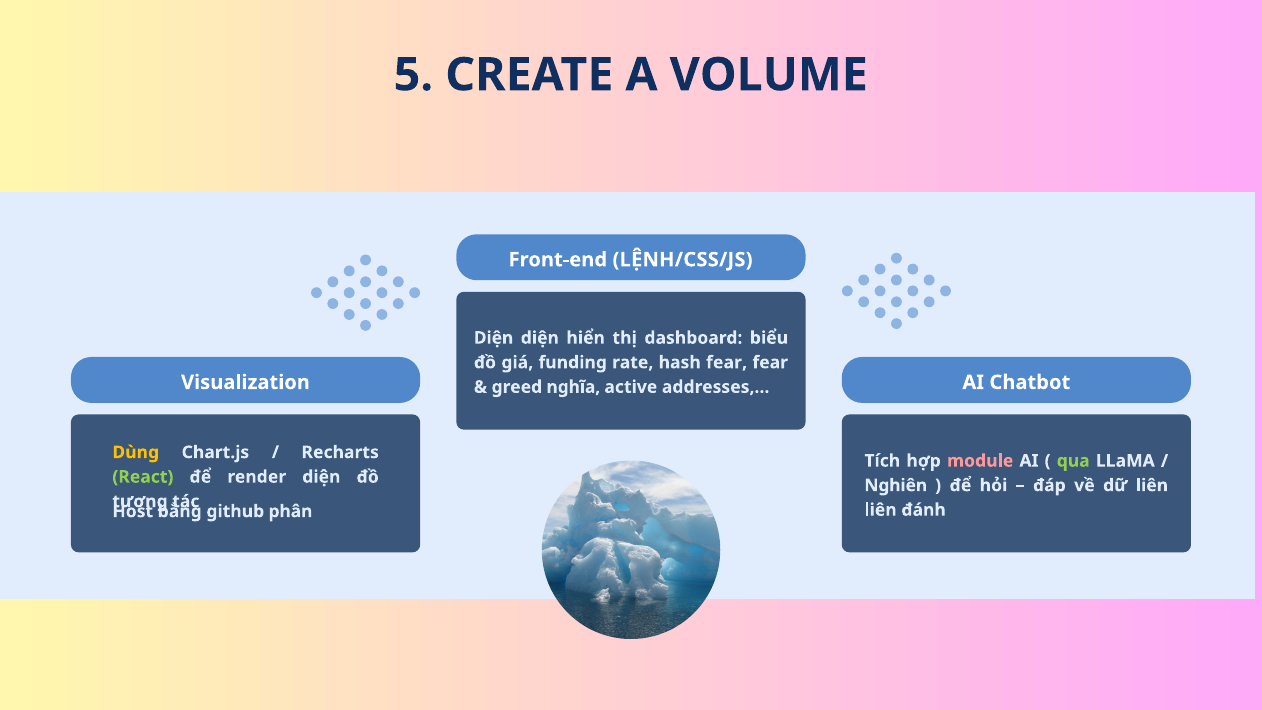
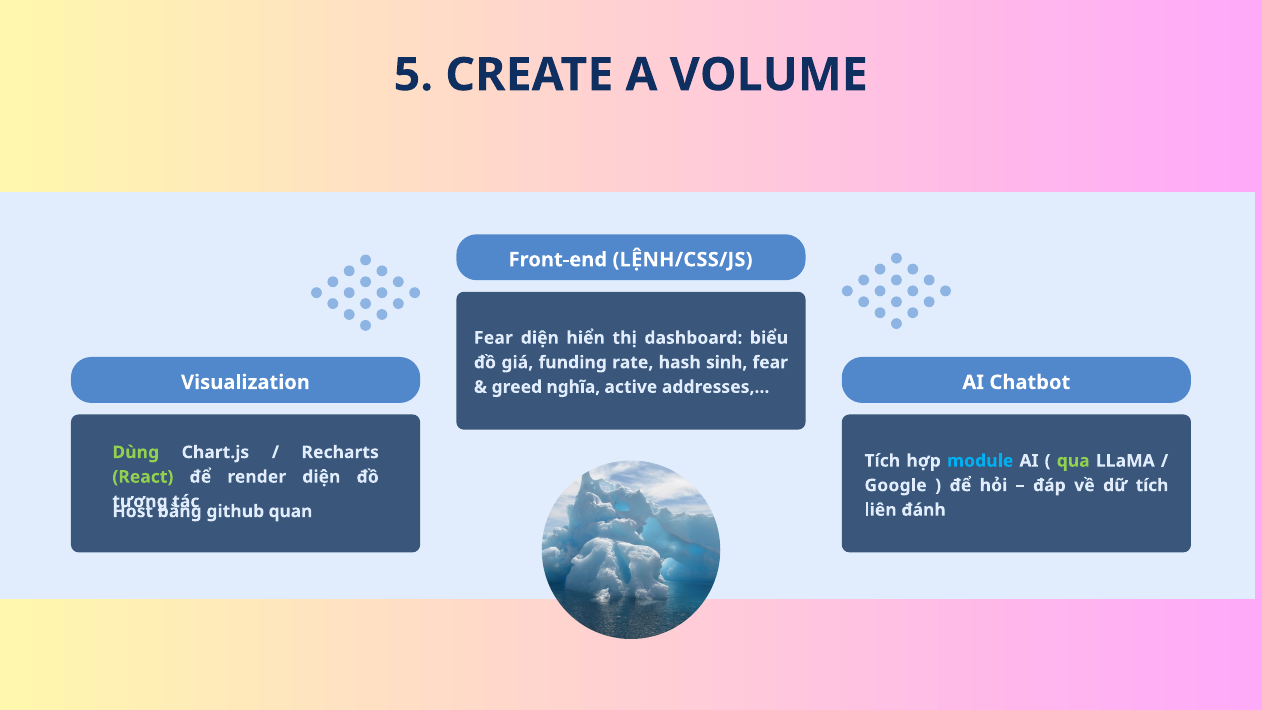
Diện: Diện -> Fear (493, 338)
hash fear: fear -> sinh (727, 362)
Dùng colour: yellow -> light green (136, 452)
module colour: pink -> light blue (980, 461)
Nghiên: Nghiên -> Google (896, 485)
dữ liên: liên -> tích (1152, 485)
phân: phân -> quan (290, 511)
